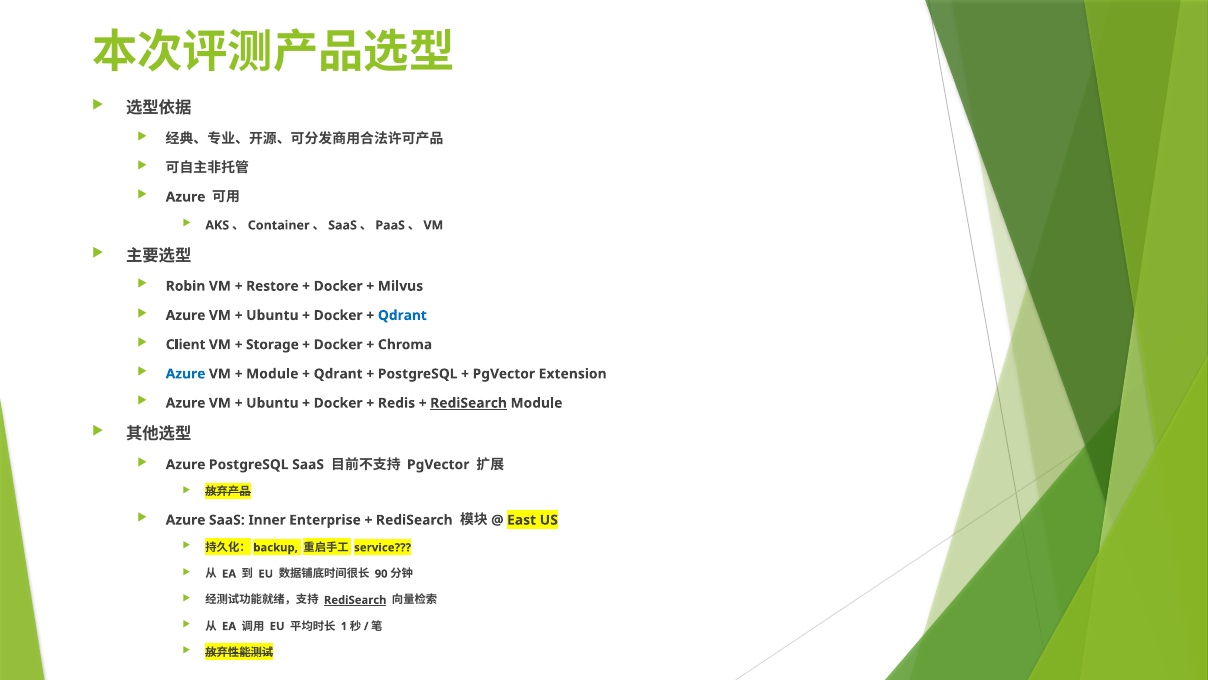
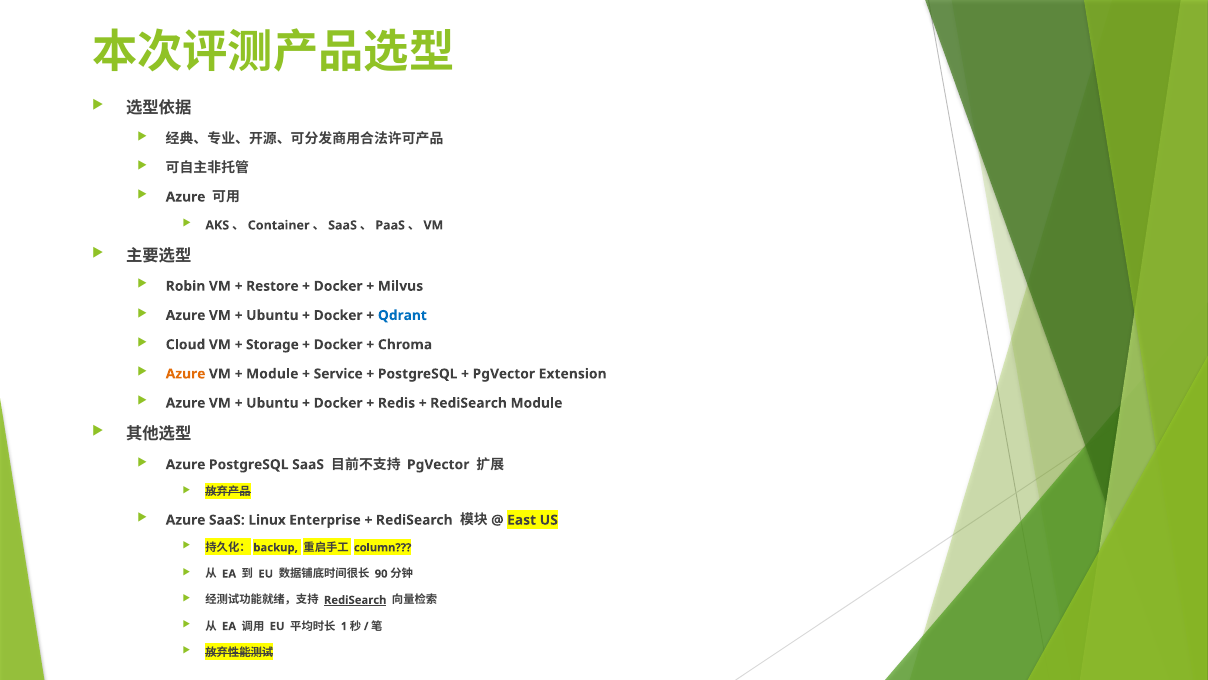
Client: Client -> Cloud (186, 344)
Azure colour: blue -> orange (186, 374)
Qdrant: Qdrant -> Service (338, 374)
RediSearch underline: present -> none (469, 403)
Inner: Inner -> Linux (267, 520)
service: service -> column (383, 547)
